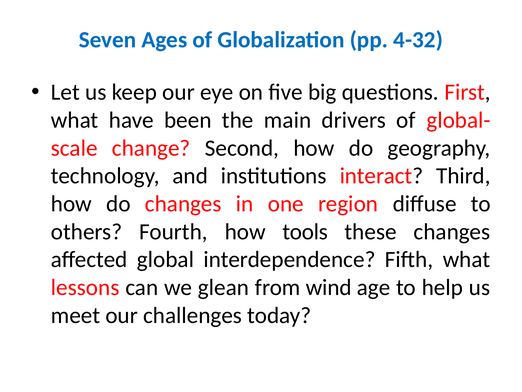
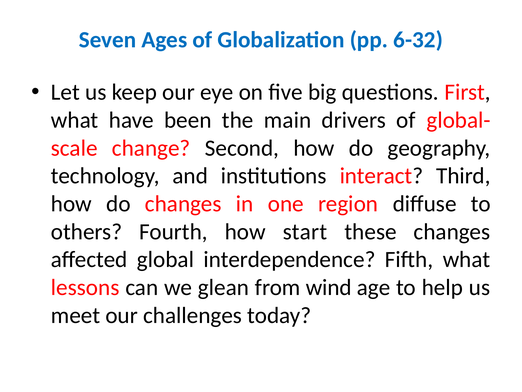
4-32: 4-32 -> 6-32 (418, 40)
tools: tools -> start (305, 231)
